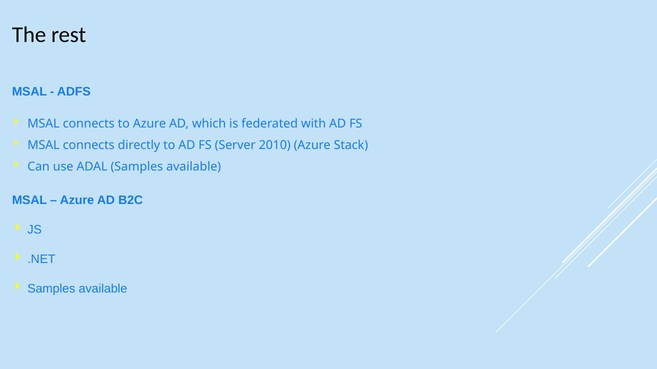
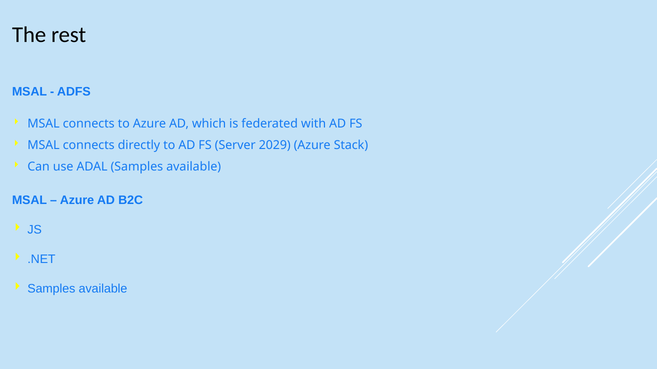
2010: 2010 -> 2029 (275, 145)
